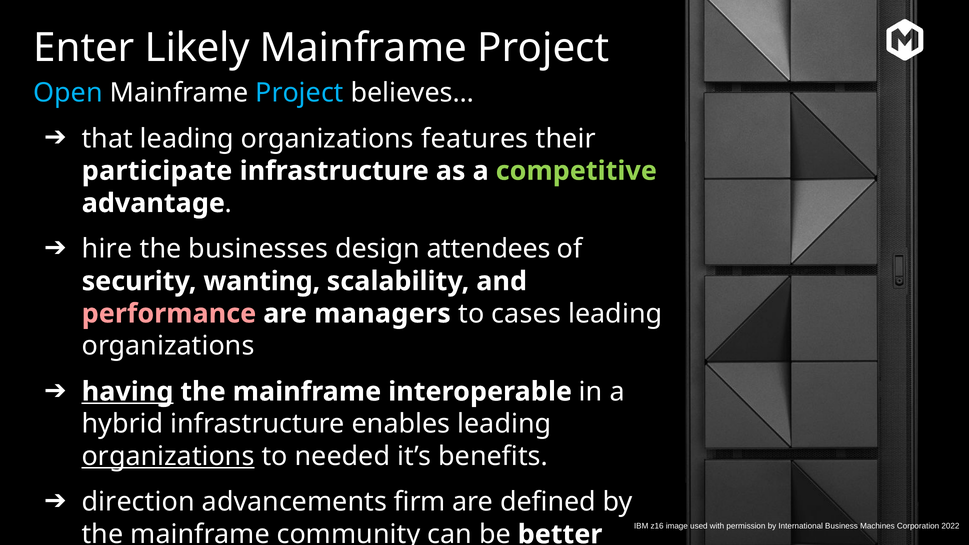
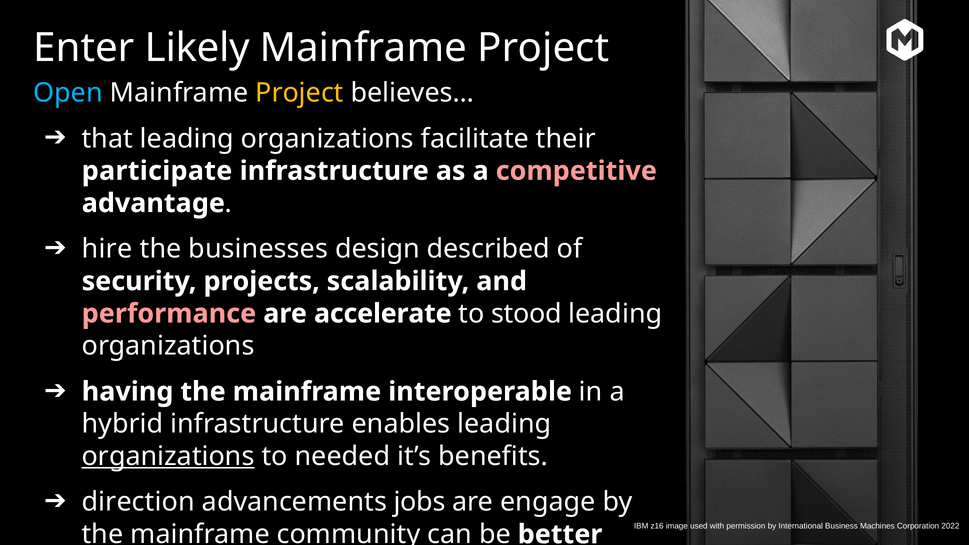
Project colour: light blue -> yellow (300, 93)
features: features -> facilitate (475, 139)
competitive colour: light green -> pink (576, 171)
attendees: attendees -> described (488, 249)
wanting: wanting -> projects (262, 281)
managers: managers -> accelerate (383, 314)
cases: cases -> stood (526, 314)
having underline: present -> none (128, 392)
firm: firm -> jobs (420, 502)
defined: defined -> engage (548, 502)
